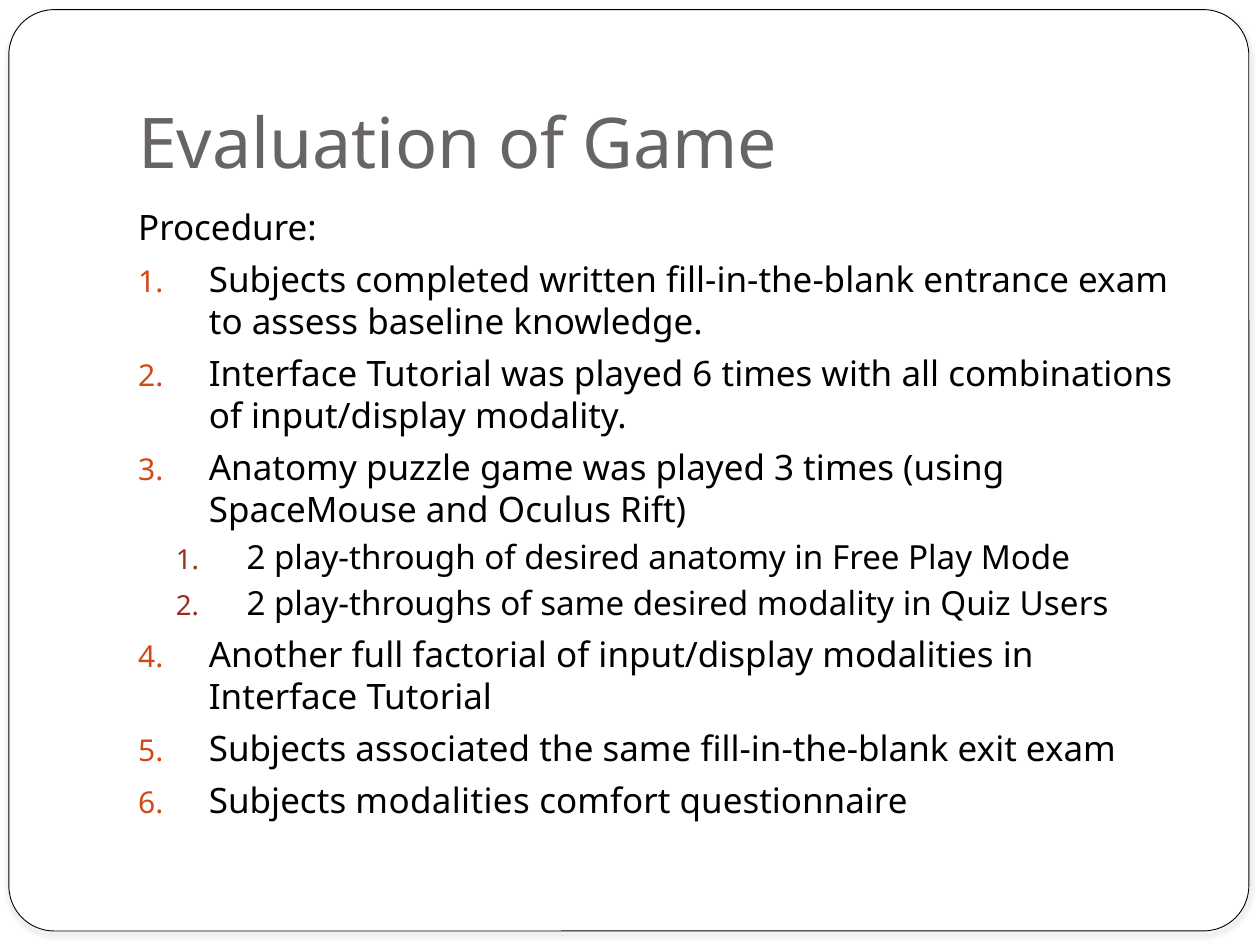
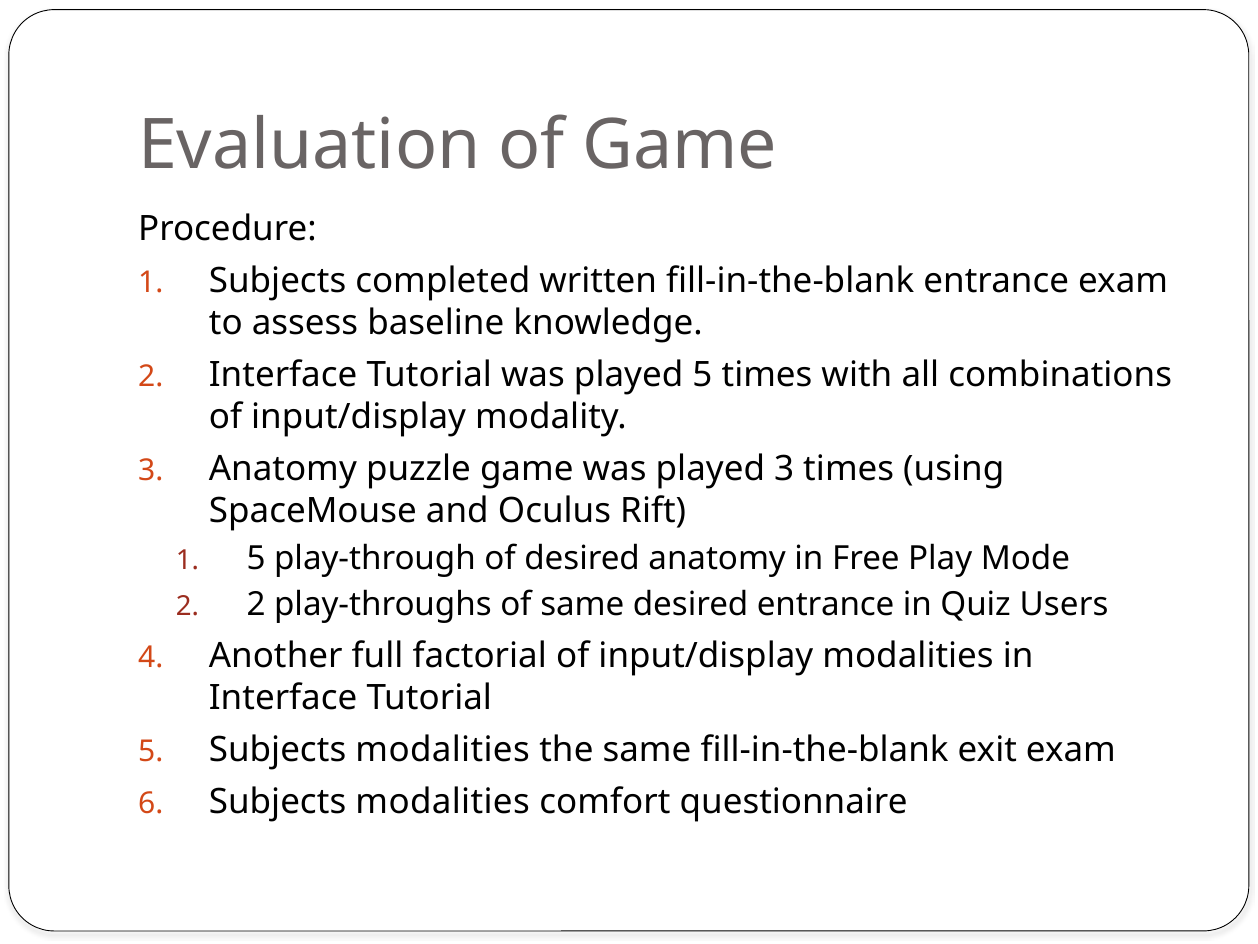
played 6: 6 -> 5 (702, 375)
1 2: 2 -> 5 (256, 558)
desired modality: modality -> entrance (826, 605)
associated: associated -> modalities (443, 750)
